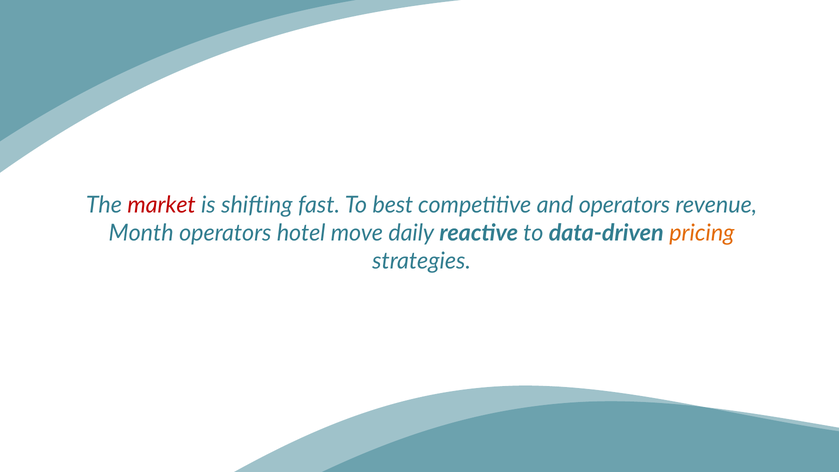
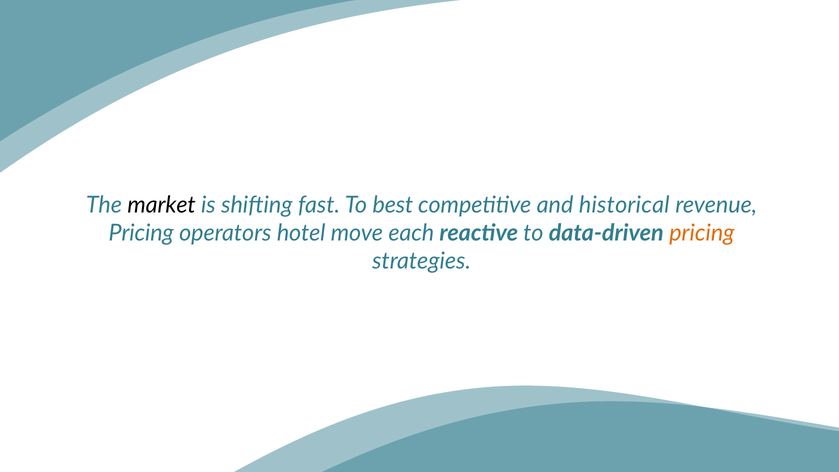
market colour: red -> black (162, 205)
and operators: operators -> historical (624, 205)
Month: Month -> Pricing (141, 233)
daily: daily -> each (411, 233)
